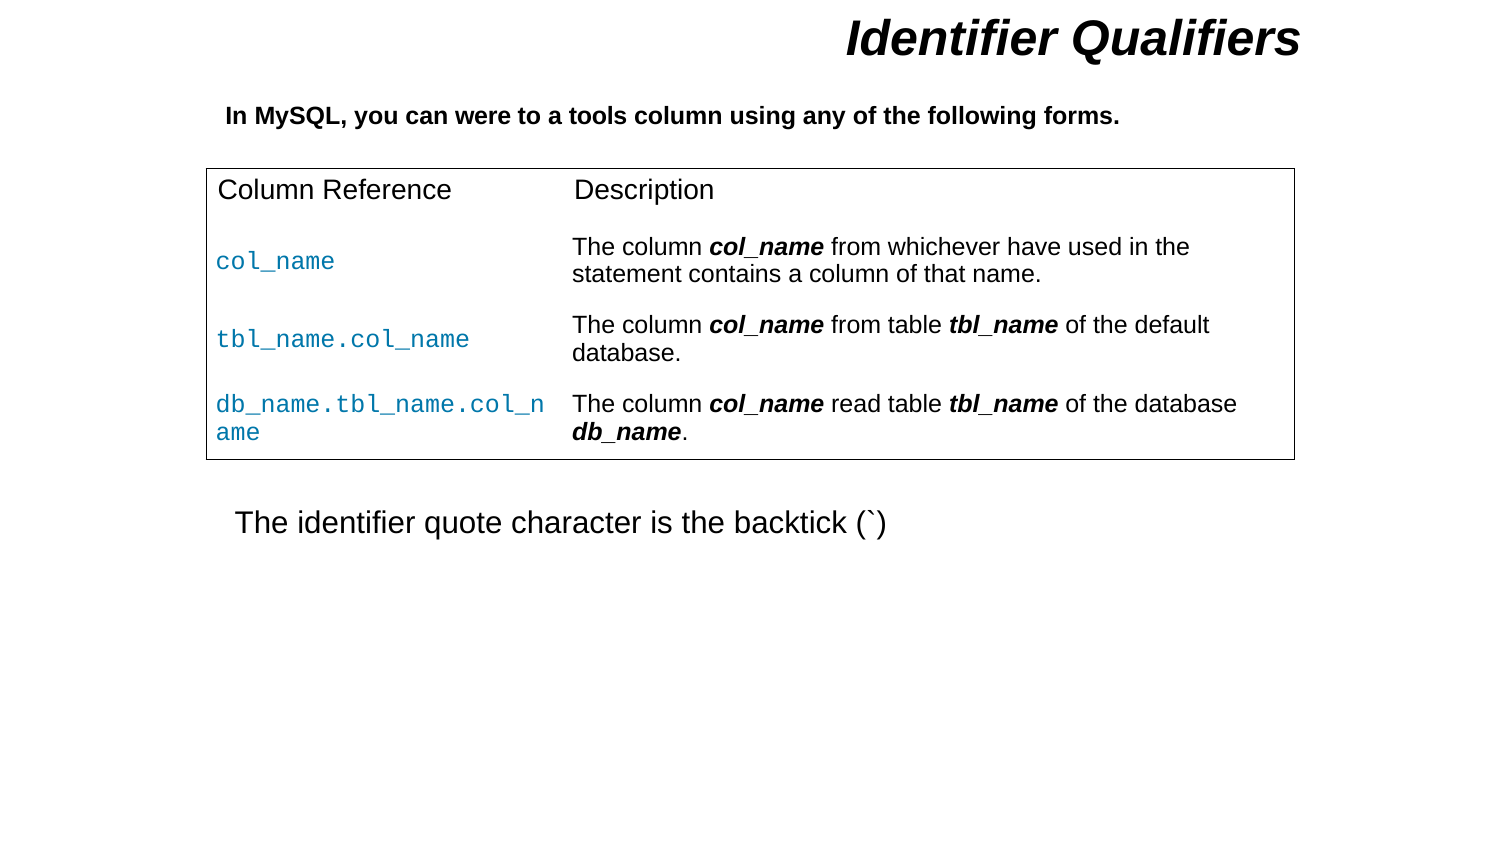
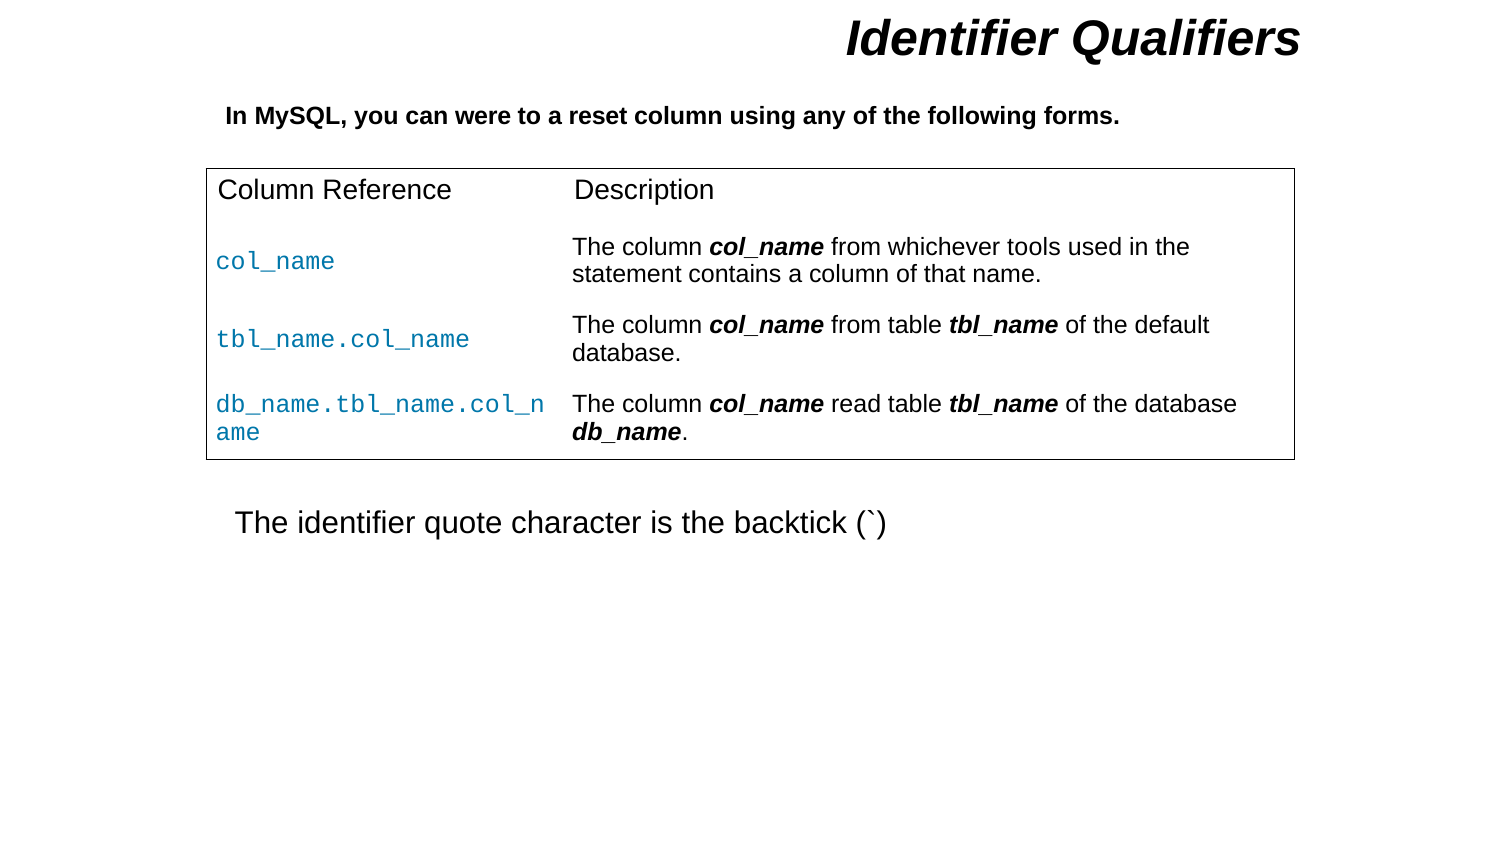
tools: tools -> reset (598, 116)
have: have -> tools (1034, 247)
